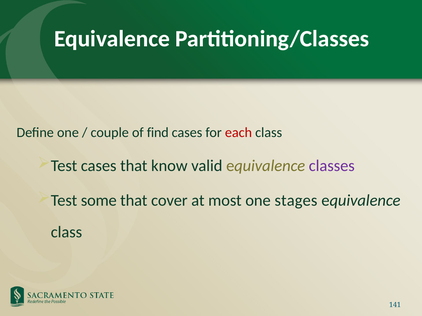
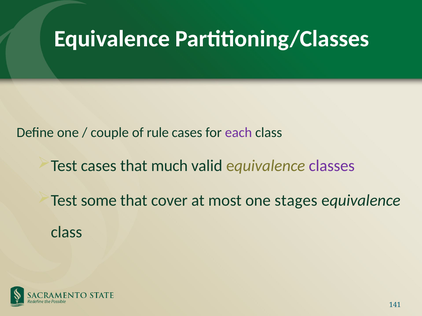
find: find -> rule (158, 133)
each colour: red -> purple (238, 133)
know: know -> much (169, 166)
